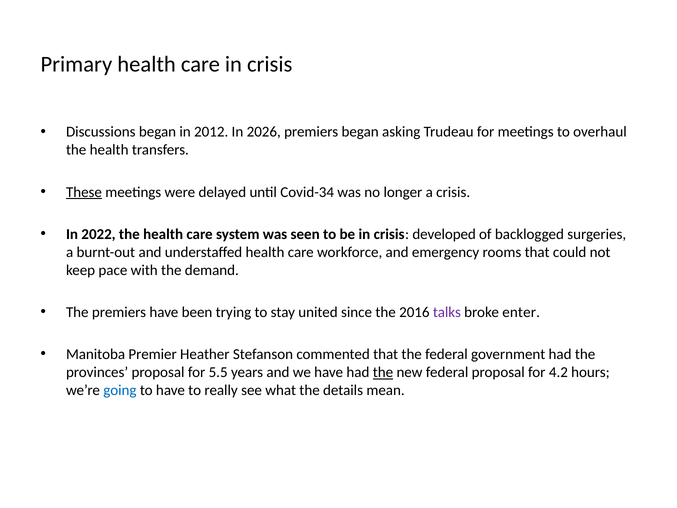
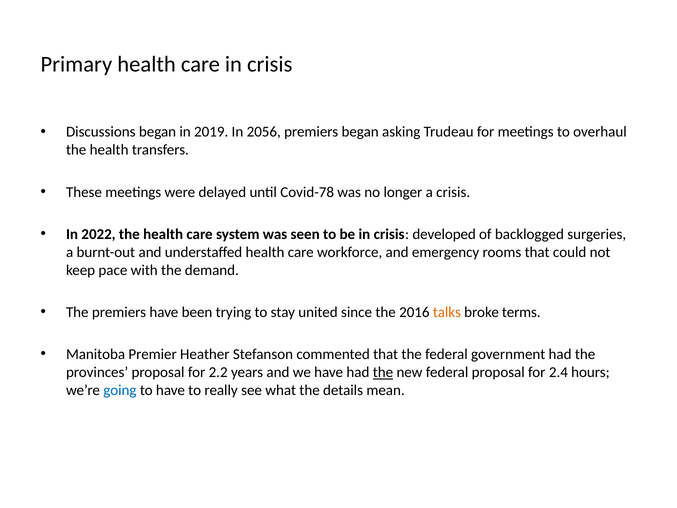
2012: 2012 -> 2019 (211, 132)
2026: 2026 -> 2056 (264, 132)
These underline: present -> none (84, 192)
Covid-34: Covid-34 -> Covid-78 (307, 192)
talks colour: purple -> orange (447, 312)
enter: enter -> terms (521, 312)
5.5: 5.5 -> 2.2 (218, 372)
4.2: 4.2 -> 2.4 (558, 372)
